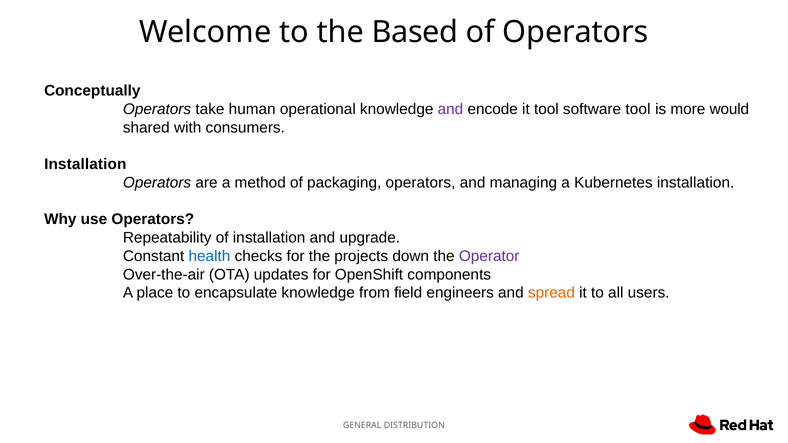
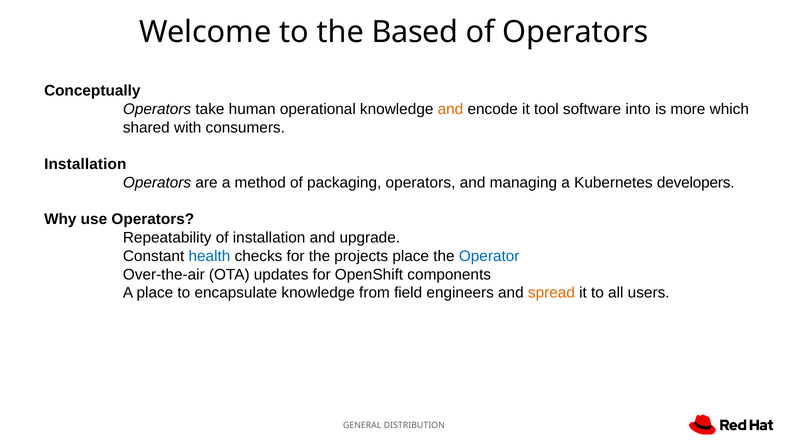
and colour: purple -> orange (450, 109)
software tool: tool -> into (638, 109)
would: would -> which (729, 109)
Kubernetes installation: installation -> developers (696, 183)
projects down: down -> place (411, 256)
Operator colour: purple -> blue (489, 256)
